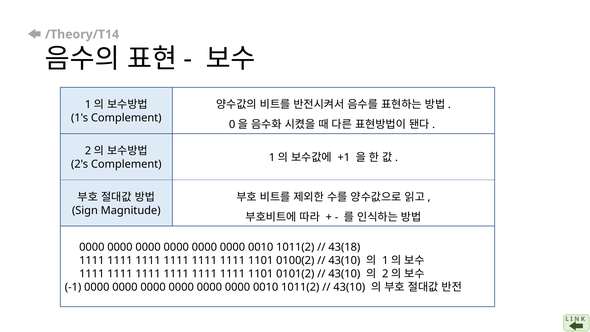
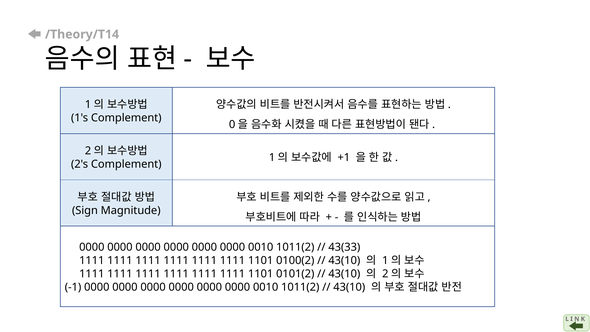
43(18: 43(18 -> 43(33 (344, 247)
